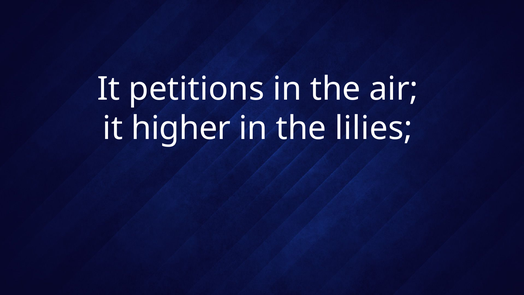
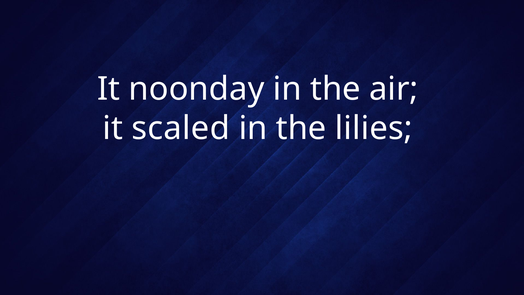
petitions: petitions -> noonday (196, 89)
higher: higher -> scaled (181, 128)
